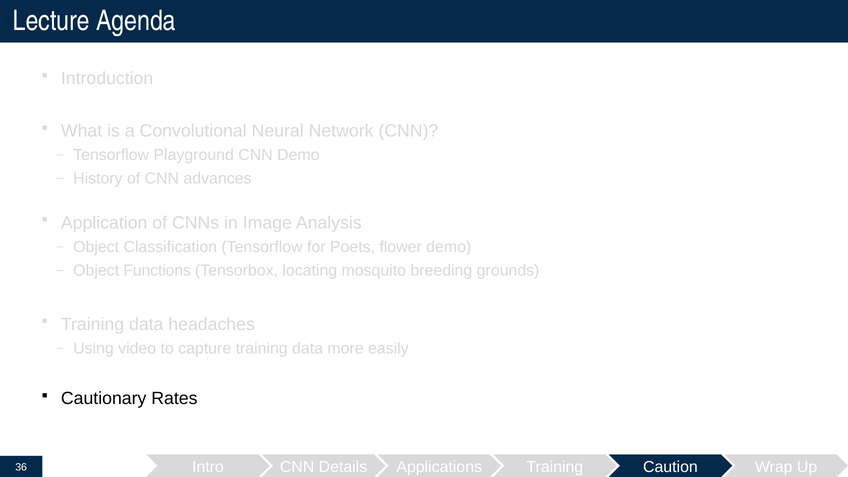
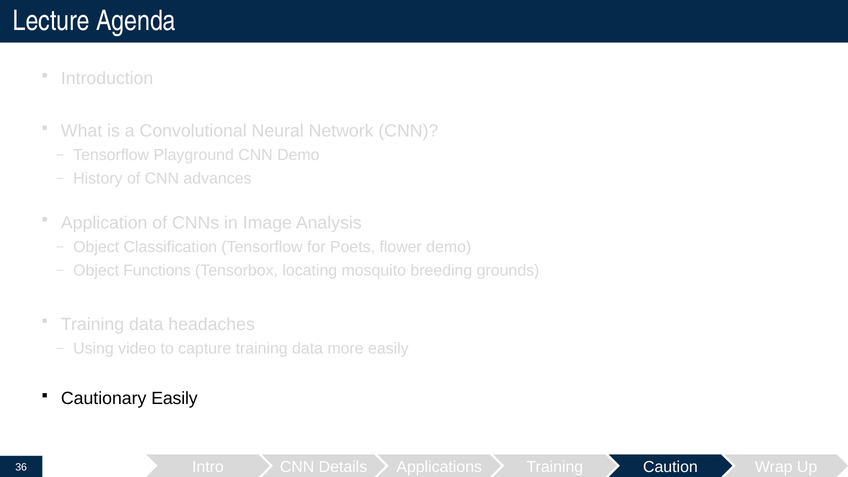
Cautionary Rates: Rates -> Easily (174, 398)
